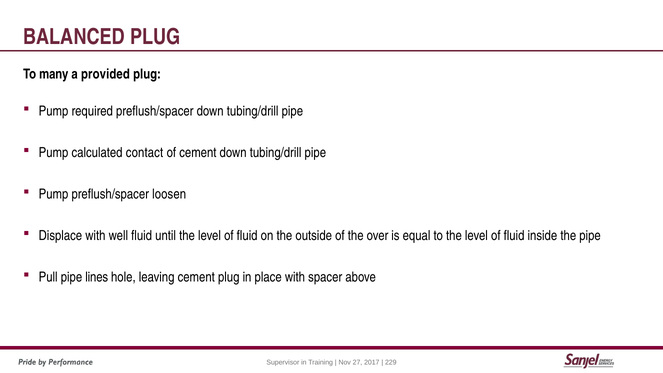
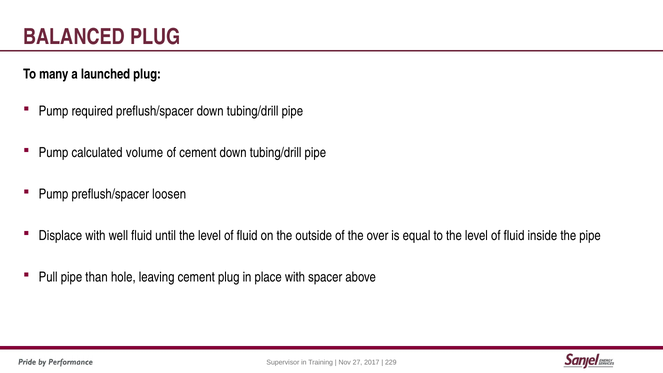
provided: provided -> launched (106, 74)
contact: contact -> volume (145, 153)
lines: lines -> than (97, 277)
